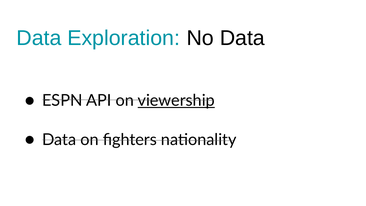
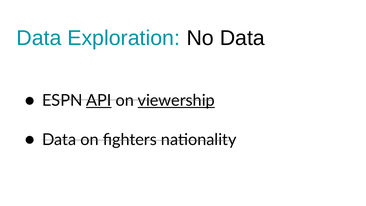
API underline: none -> present (99, 101)
